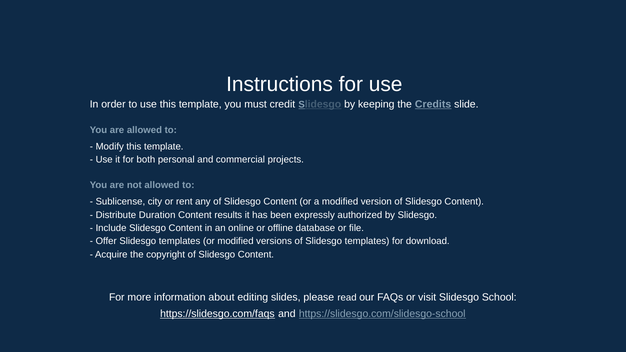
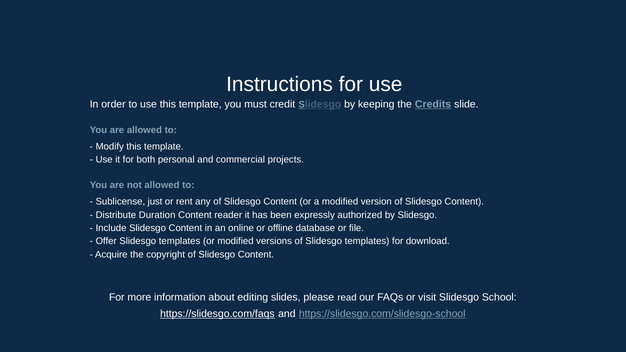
city: city -> just (155, 202)
results: results -> reader (228, 215)
